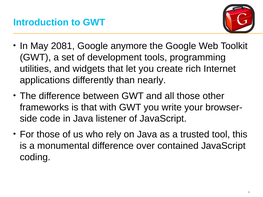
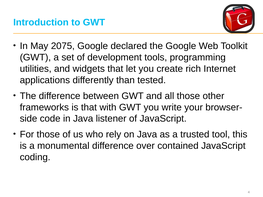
2081: 2081 -> 2075 (63, 46)
anymore: anymore -> declared (129, 46)
nearly: nearly -> tested (152, 80)
